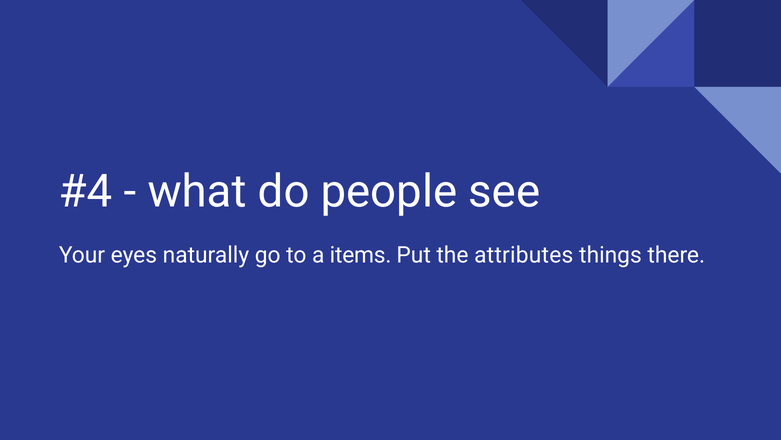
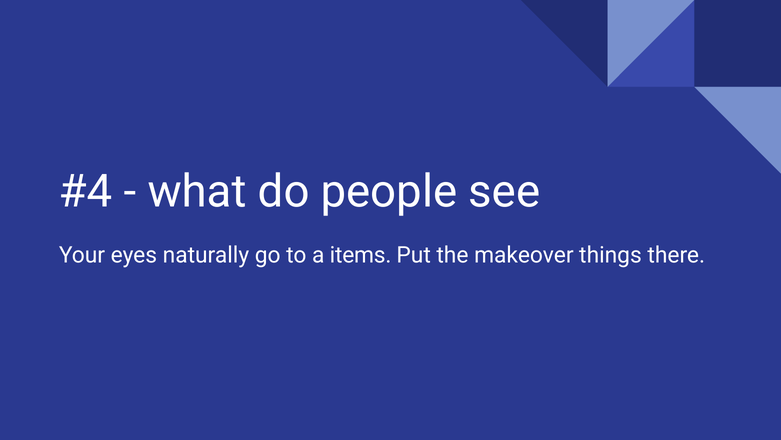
attributes: attributes -> makeover (524, 255)
